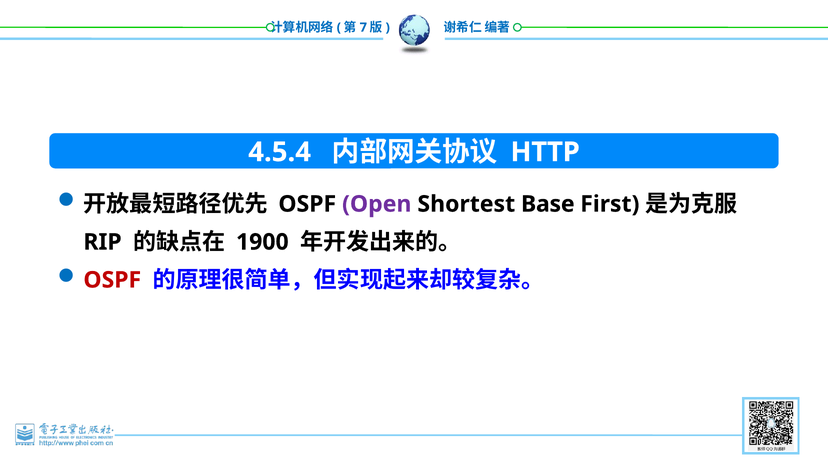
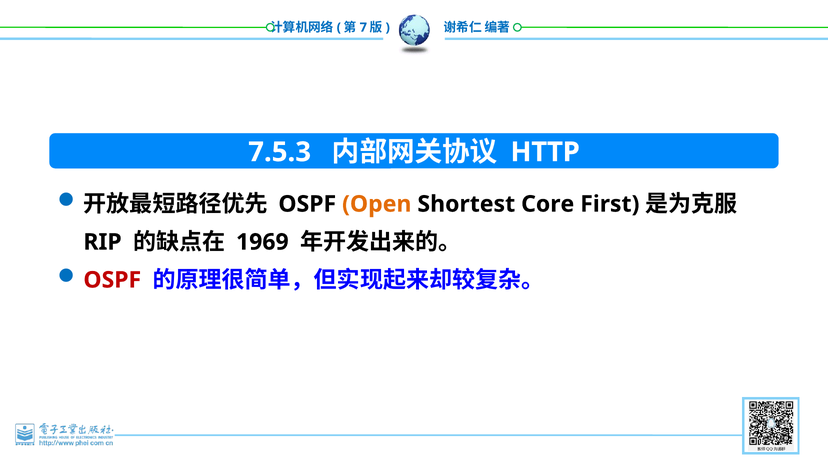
4.5.4: 4.5.4 -> 7.5.3 (280, 152)
Open colour: purple -> orange (377, 204)
Base: Base -> Core (548, 204)
1900: 1900 -> 1969 (262, 242)
